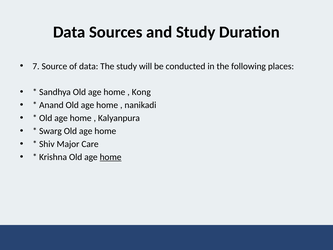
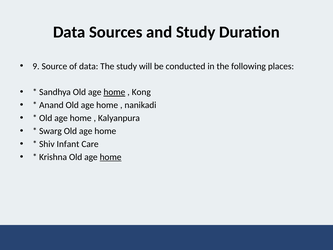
7: 7 -> 9 (36, 66)
home underline: none -> present (114, 92)
Major: Major -> Infant (68, 144)
